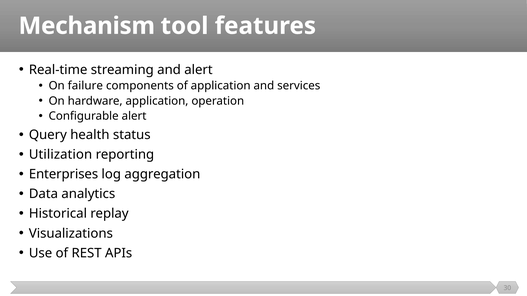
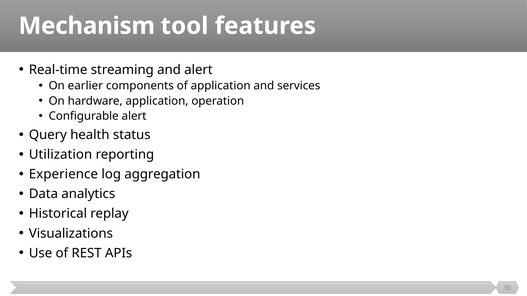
failure: failure -> earlier (85, 86)
Enterprises: Enterprises -> Experience (63, 175)
